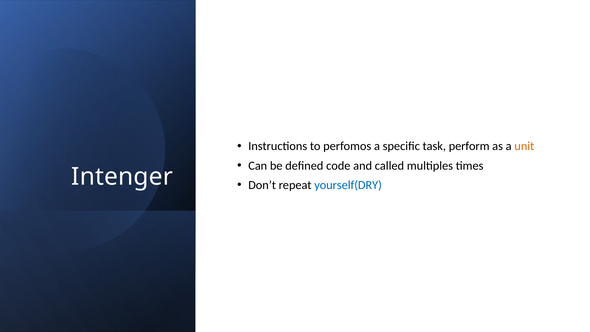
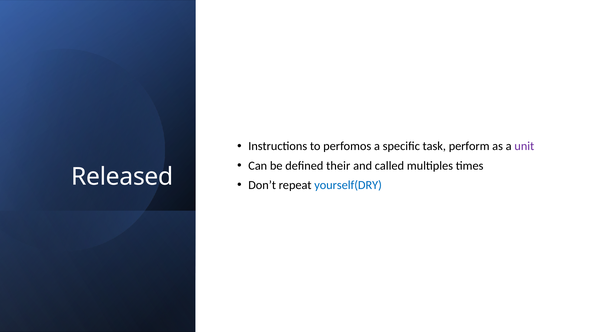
unit colour: orange -> purple (524, 146)
code: code -> their (338, 166)
Intenger: Intenger -> Released (122, 177)
